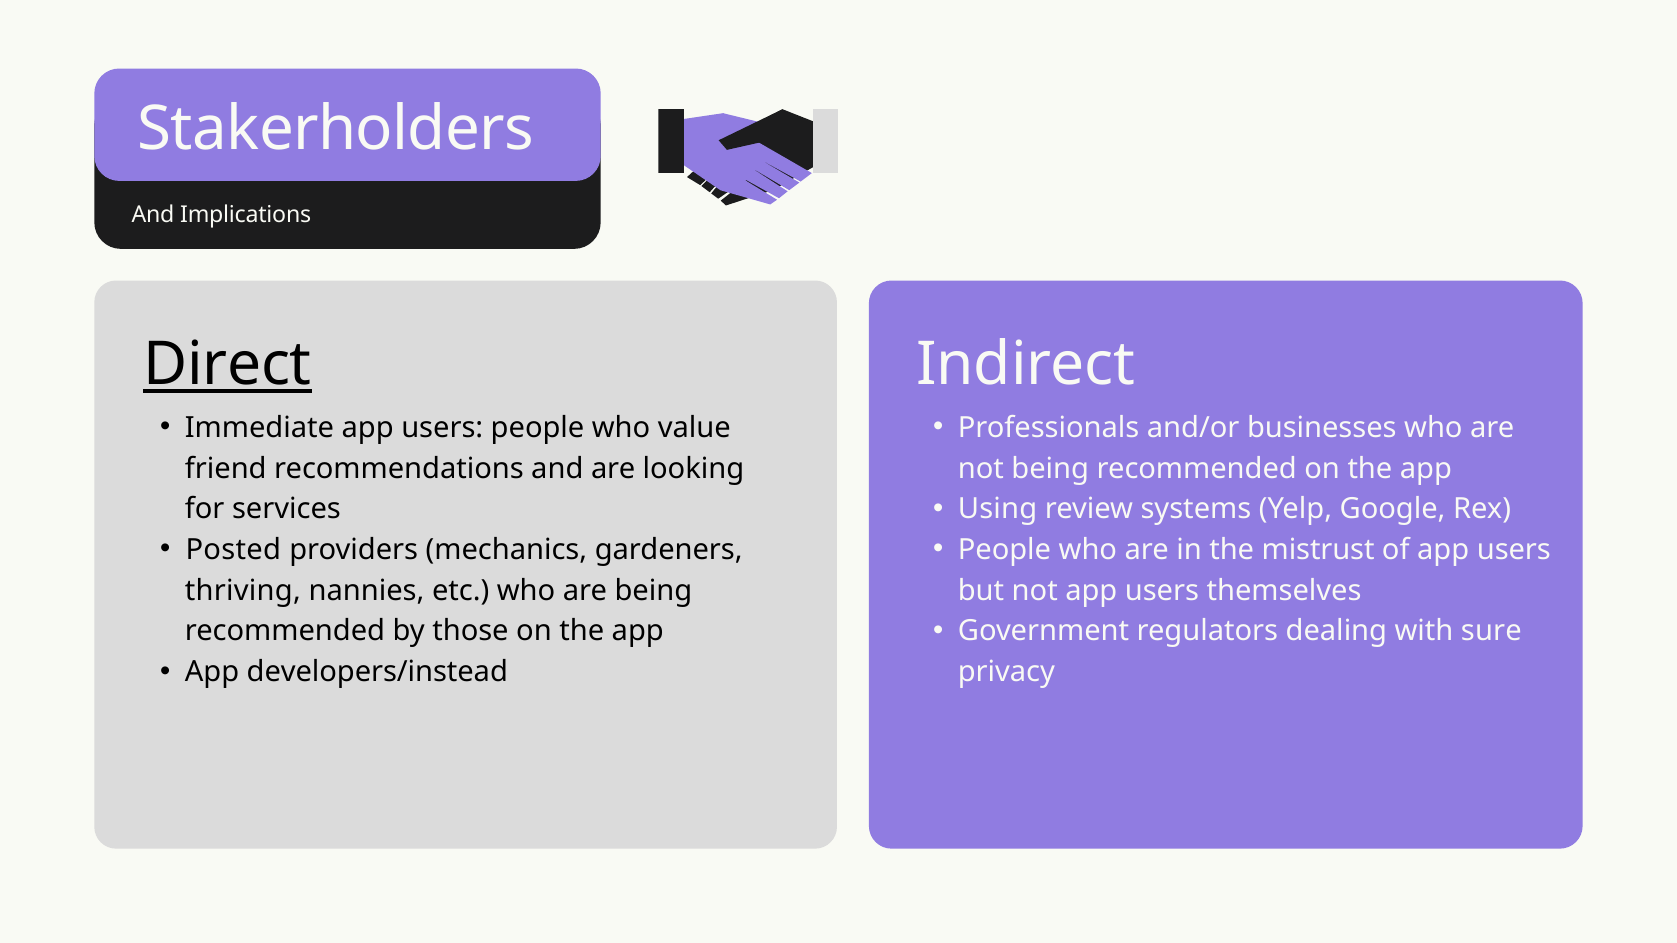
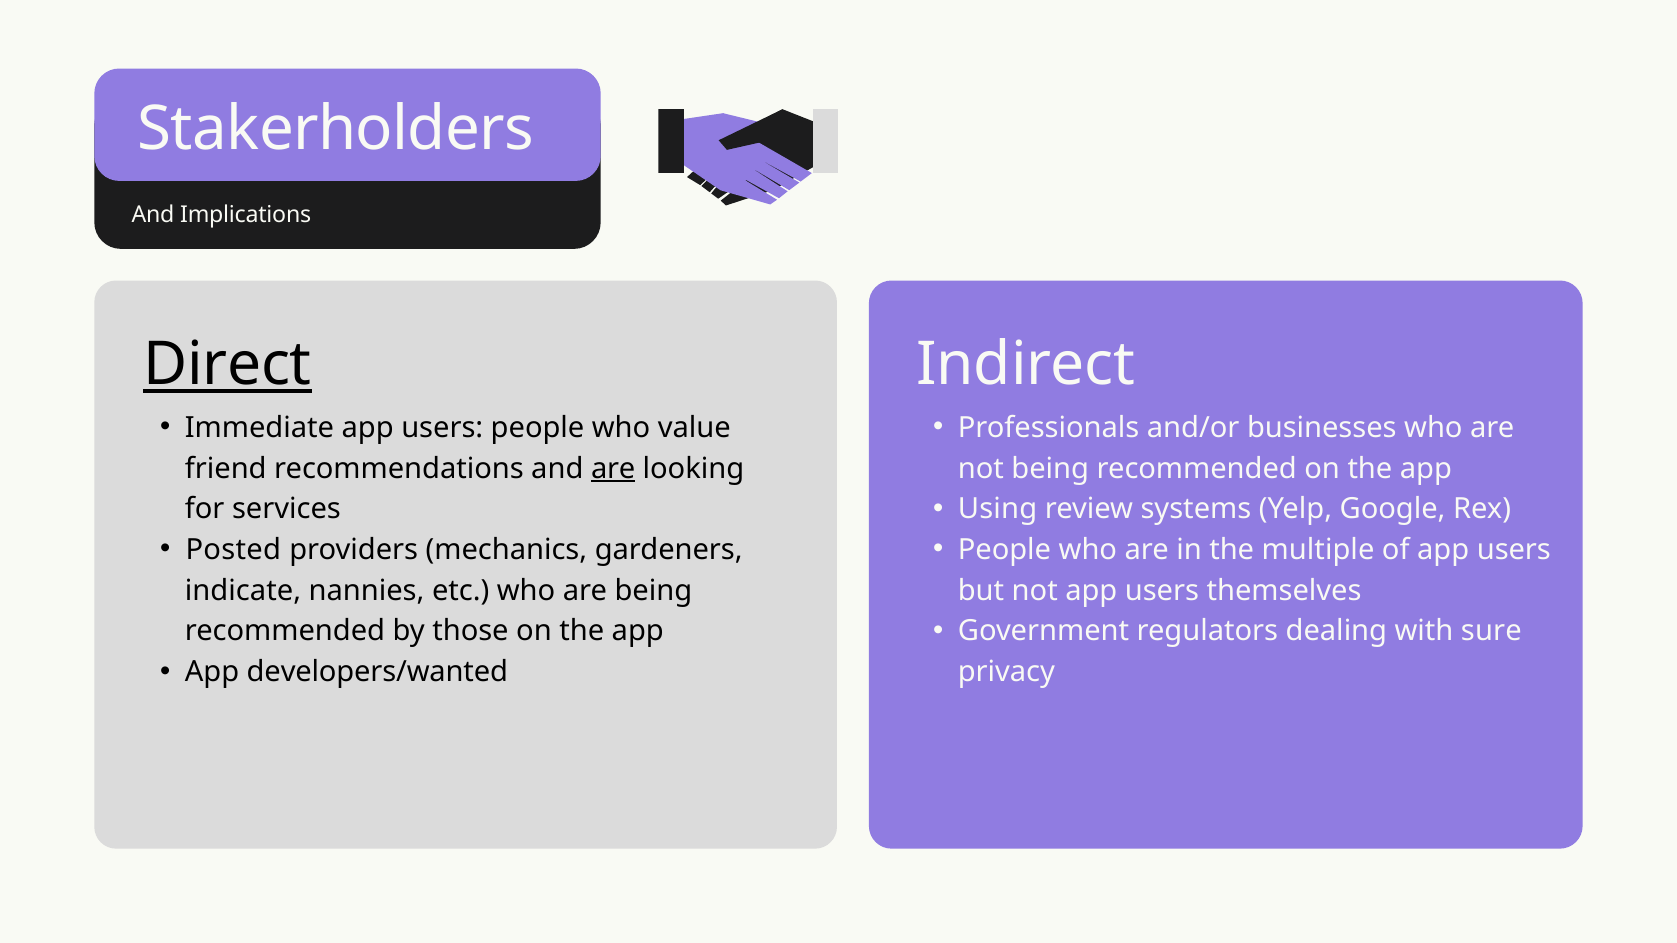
are underline: none -> present (613, 469)
mistrust: mistrust -> multiple (1318, 550)
thriving: thriving -> indicate (243, 591)
developers/instead: developers/instead -> developers/wanted (377, 672)
